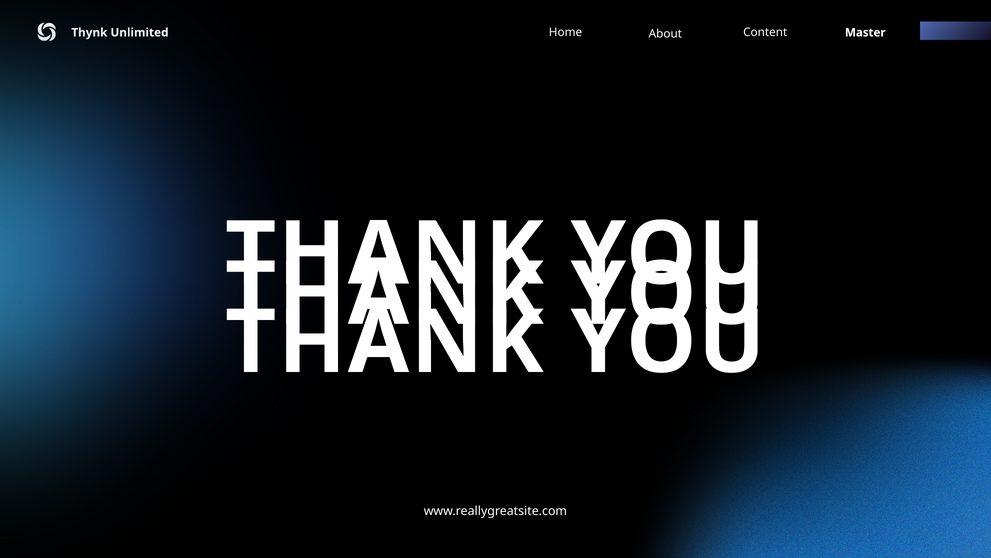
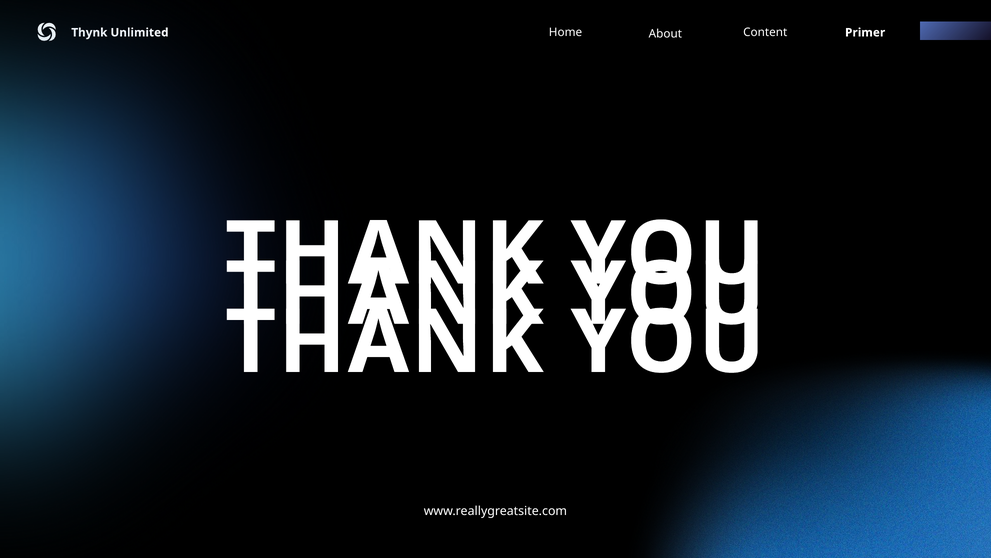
Master: Master -> Primer (865, 33)
